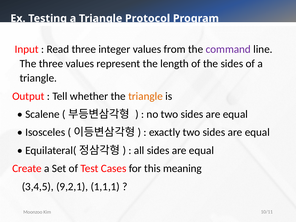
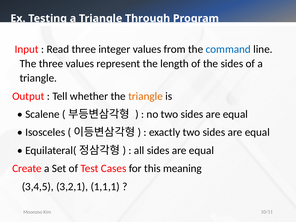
Protocol: Protocol -> Through (148, 18)
command colour: purple -> blue (228, 49)
9,2,1: 9,2,1 -> 3,2,1 (72, 187)
